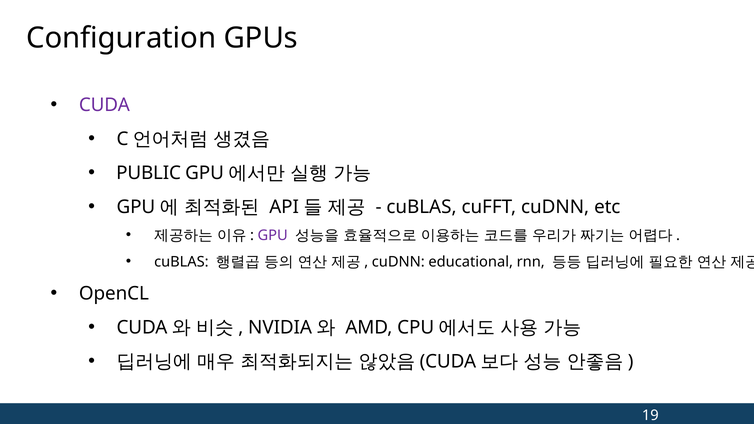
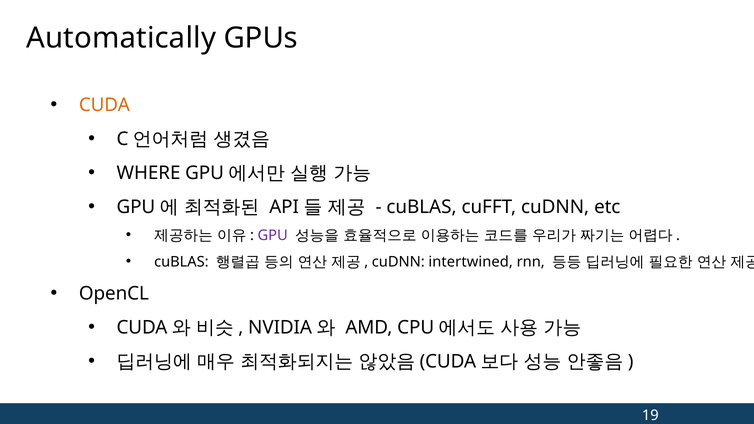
Configuration: Configuration -> Automatically (121, 38)
CUDA colour: purple -> orange (104, 105)
PUBLIC: PUBLIC -> WHERE (149, 173)
educational: educational -> intertwined (471, 262)
